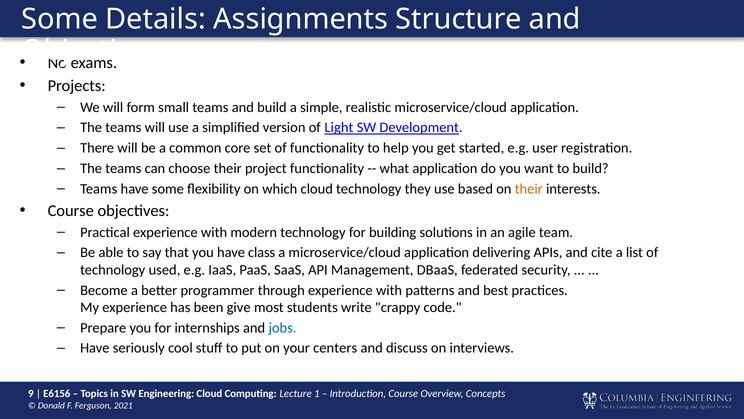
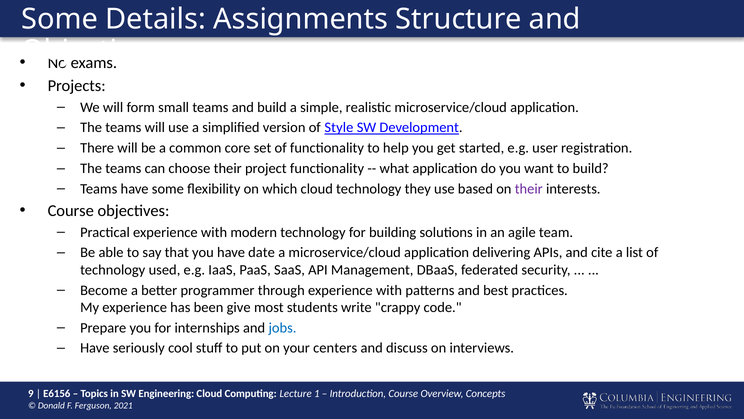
Light: Light -> Style (339, 128)
their colour: orange -> purple (529, 189)
class: class -> date (262, 252)
